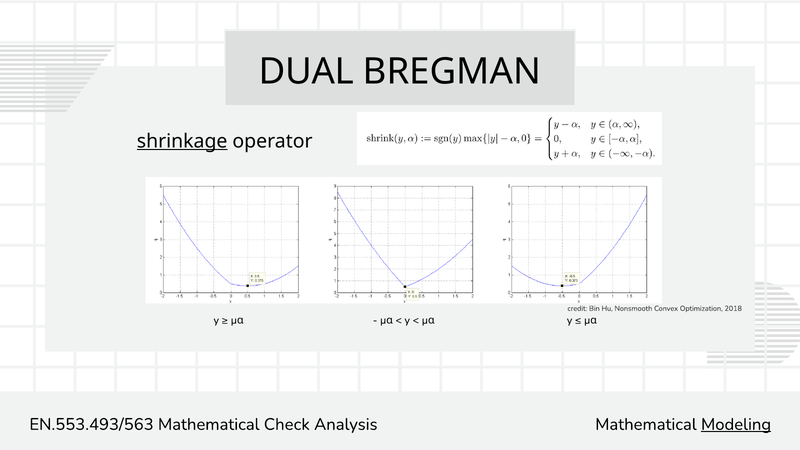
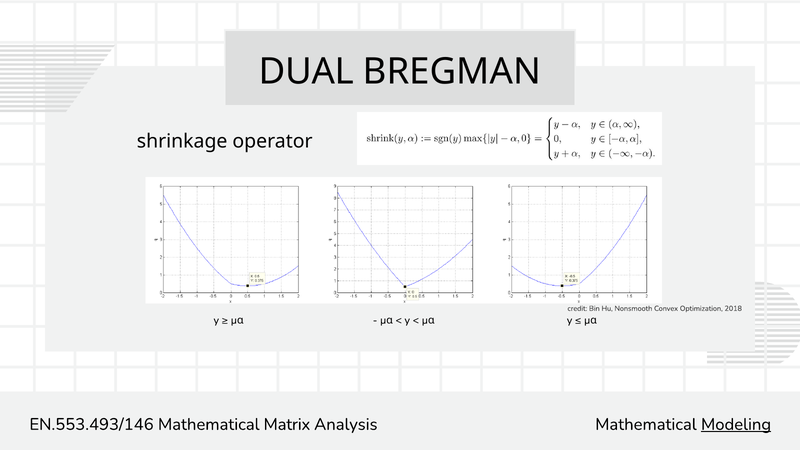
shrinkage underline: present -> none (182, 141)
EN.553.493/563: EN.553.493/563 -> EN.553.493/146 (92, 424)
Check: Check -> Matrix (287, 424)
